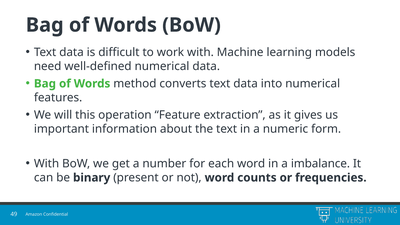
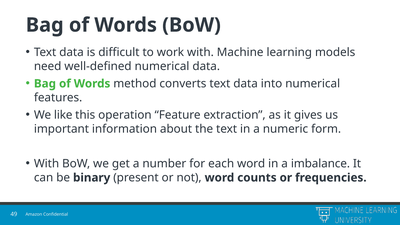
will: will -> like (63, 115)
